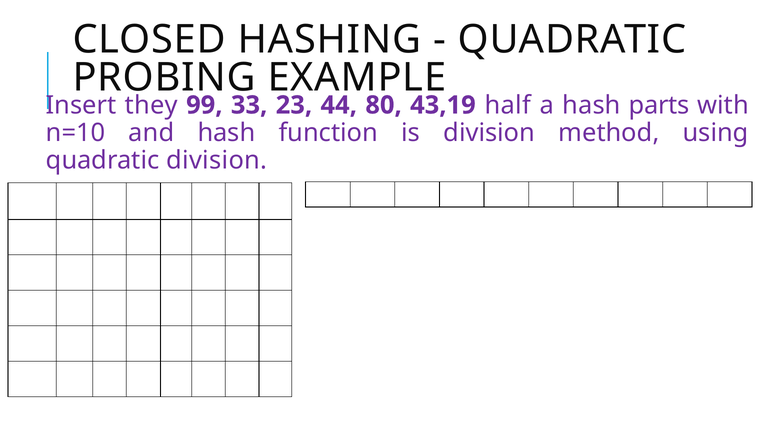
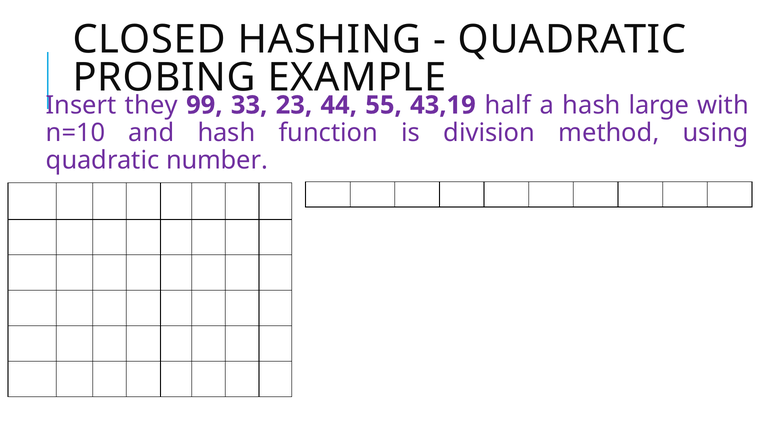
80: 80 -> 55 (384, 105)
parts: parts -> large (659, 105)
quadratic division: division -> number (217, 160)
